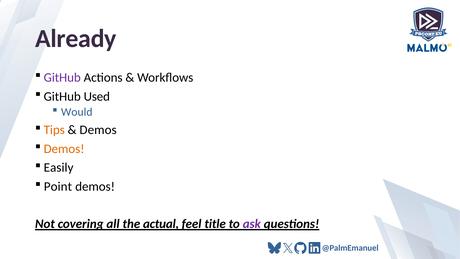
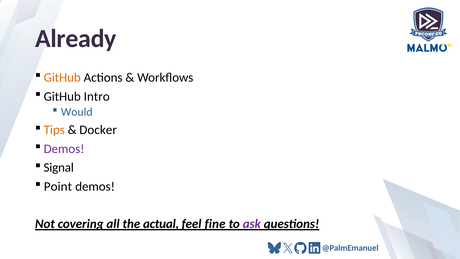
GitHub colour: purple -> orange (62, 78)
Used: Used -> Intro (97, 96)
Demos: Demos -> Docker (98, 130)
Demos colour: orange -> purple (64, 149)
Easily: Easily -> Signal (59, 167)
title: title -> fine (215, 224)
